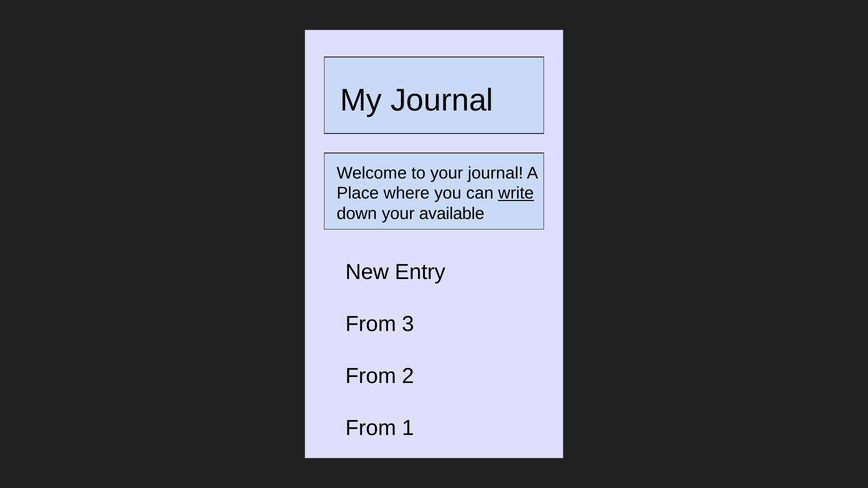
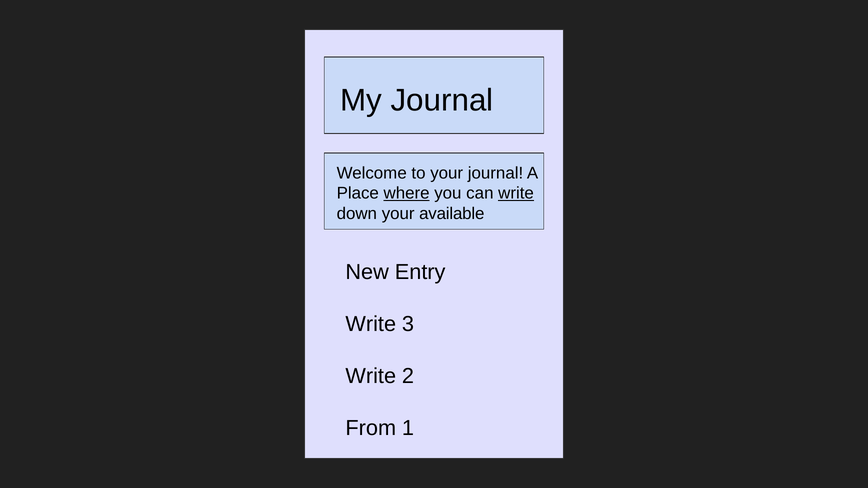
where underline: none -> present (407, 193)
From: From -> Write (371, 324)
From: From -> Write (371, 376)
